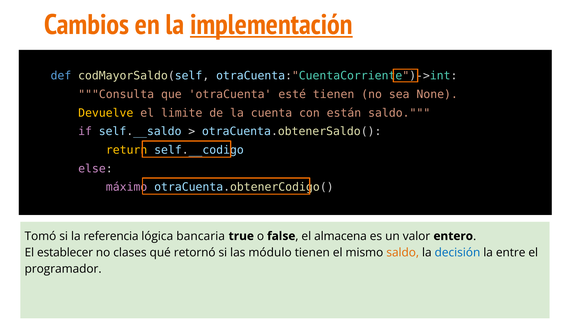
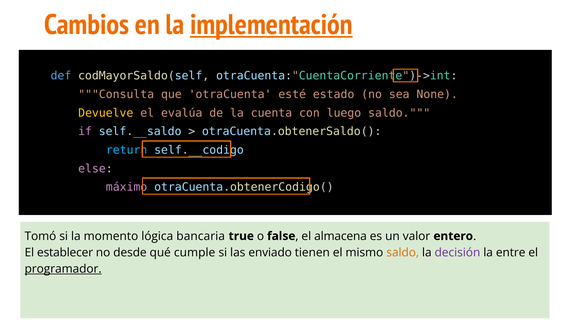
esté tienen: tienen -> estado (334, 94)
limite: limite -> evalúa (182, 113)
están: están -> luego (344, 113)
return colour: yellow -> light blue (127, 150)
referencia: referencia -> momento (111, 236)
clases: clases -> desde (130, 252)
retornó: retornó -> cumple (195, 252)
módulo: módulo -> enviado (270, 252)
decisión colour: blue -> purple (457, 252)
programador underline: none -> present (63, 269)
